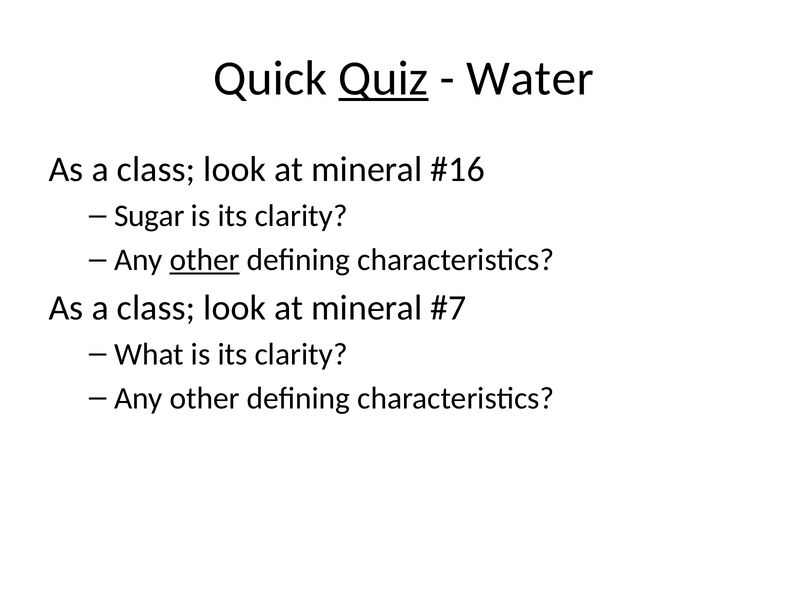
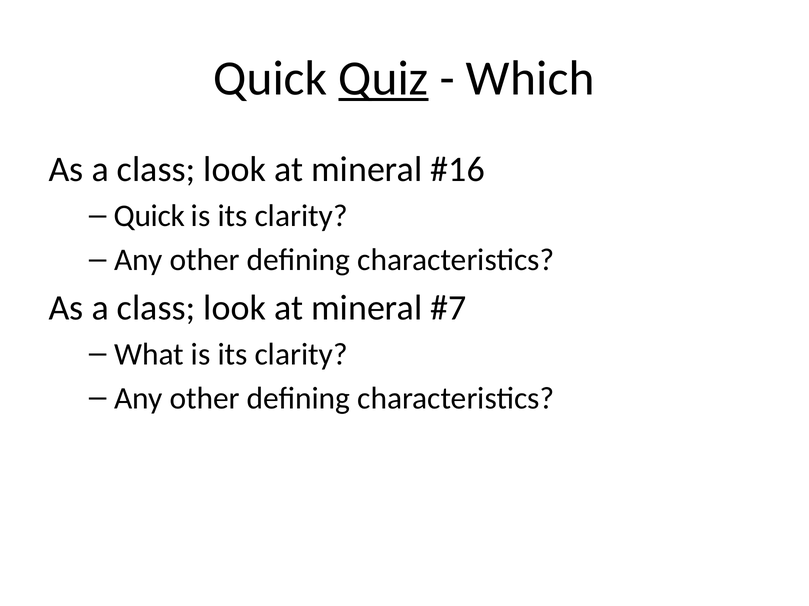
Water: Water -> Which (530, 78)
Sugar: Sugar -> Quick (149, 216)
other underline: present -> none (205, 260)
